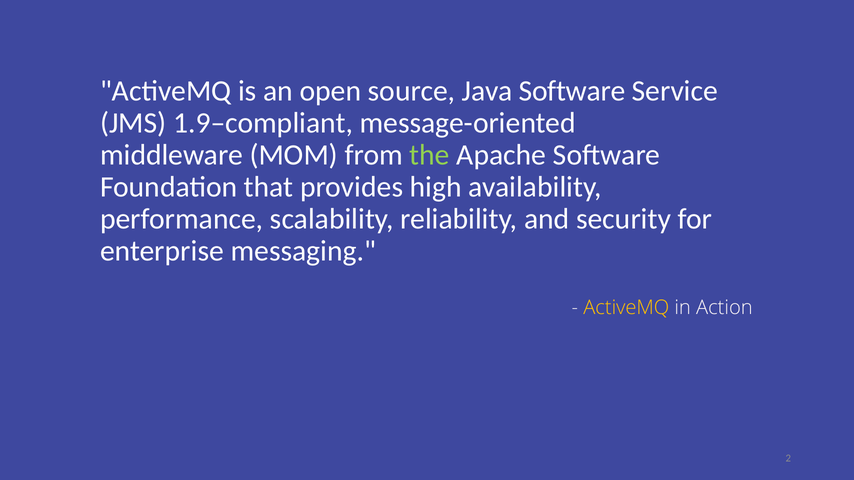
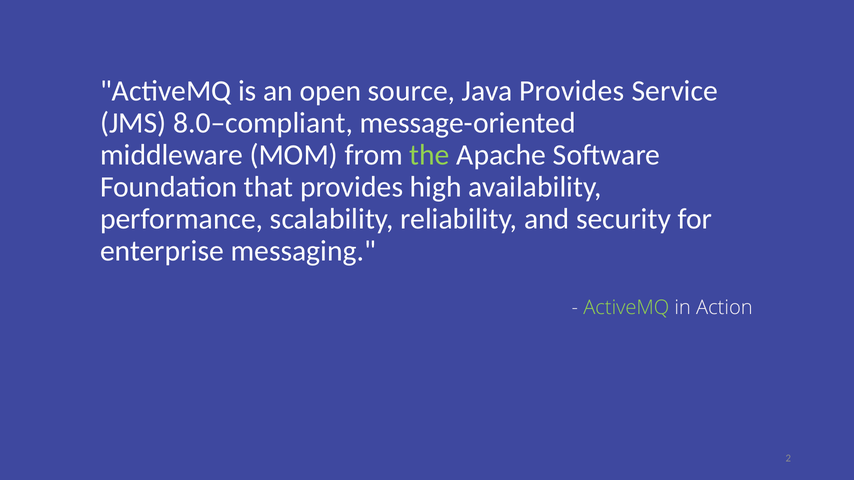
Java Software: Software -> Provides (572, 91)
1.9–compliant: 1.9–compliant -> 8.0–compliant (263, 123)
ActiveMQ colour: yellow -> light green (626, 308)
